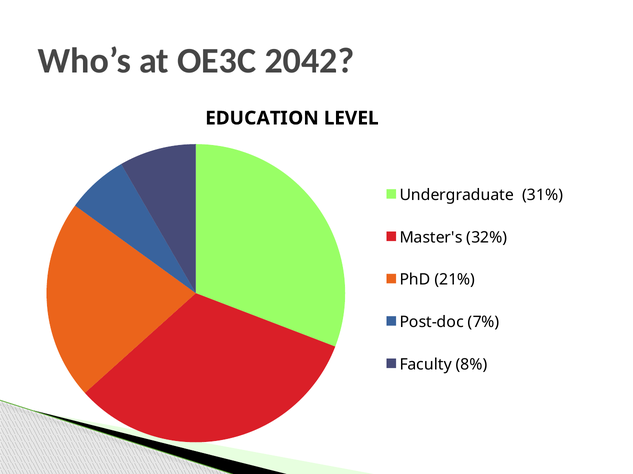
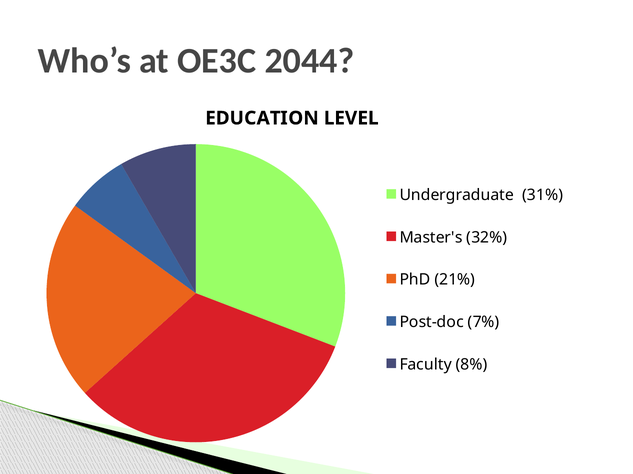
2042: 2042 -> 2044 (309, 61)
